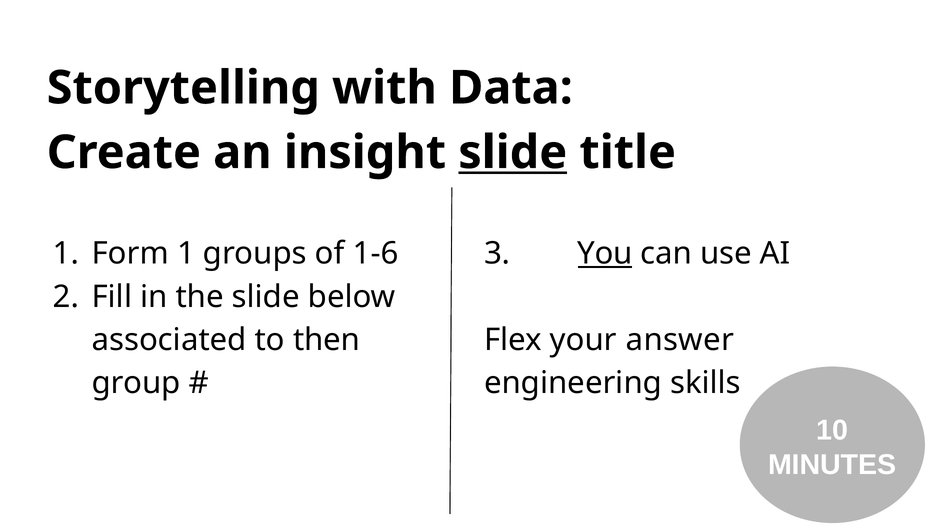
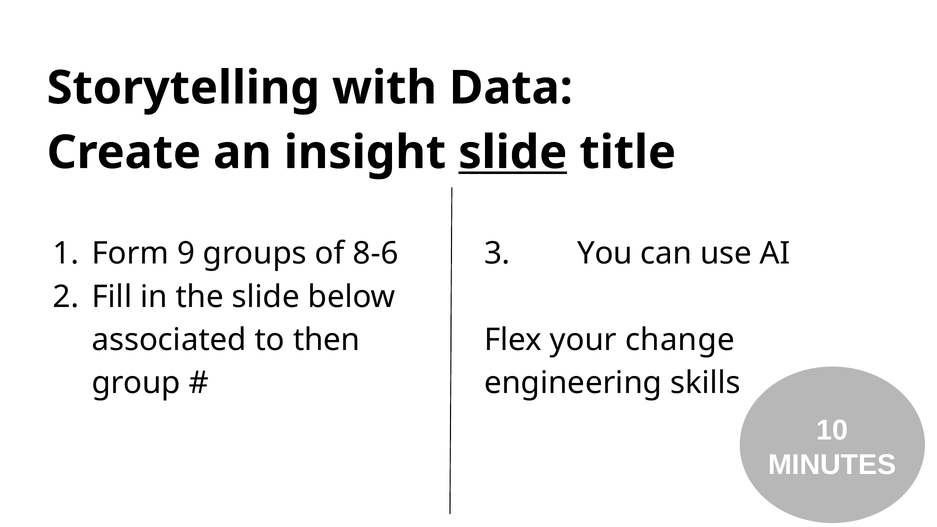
Form 1: 1 -> 9 (186, 254)
1-6: 1-6 -> 8-6 (376, 254)
You underline: present -> none (605, 254)
answer: answer -> change (680, 340)
